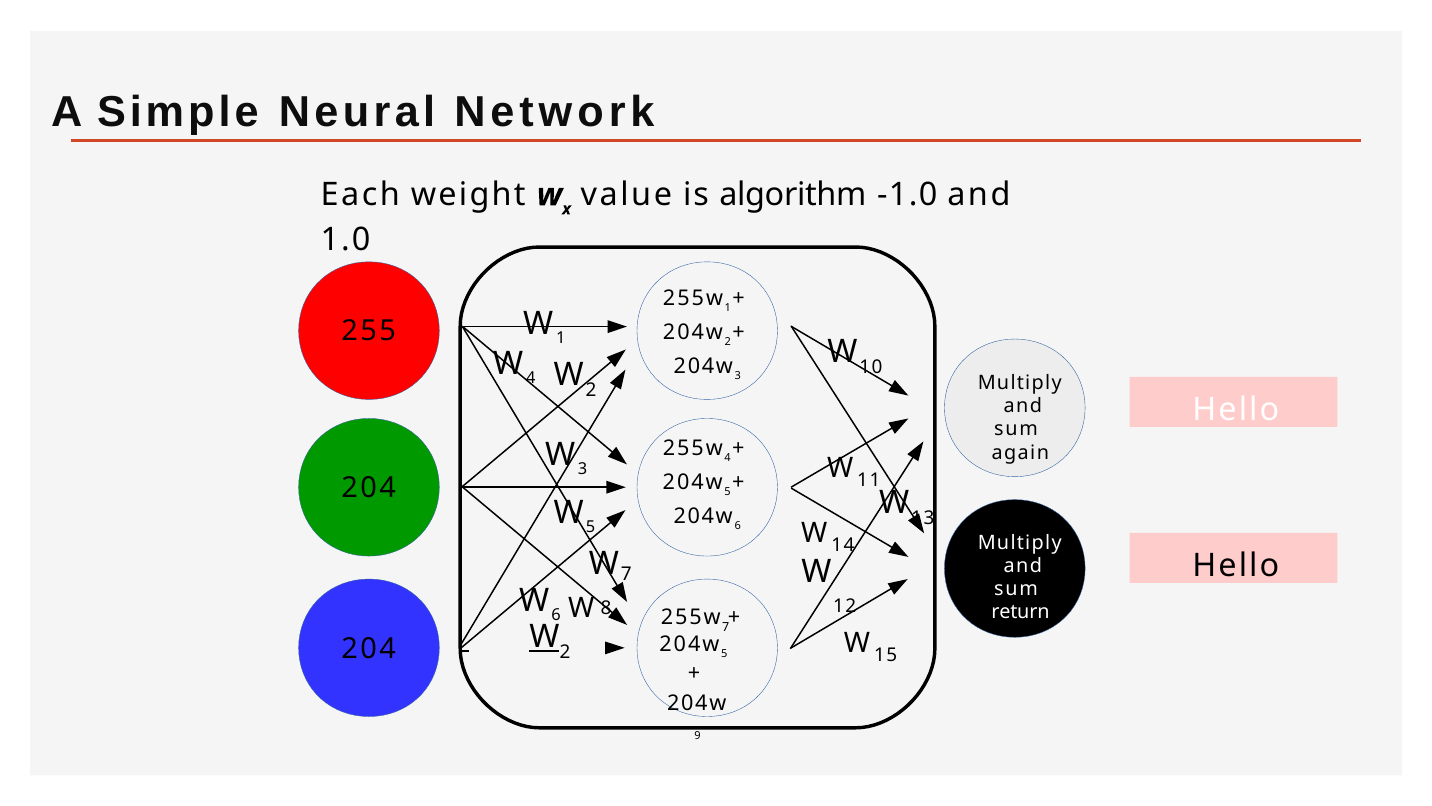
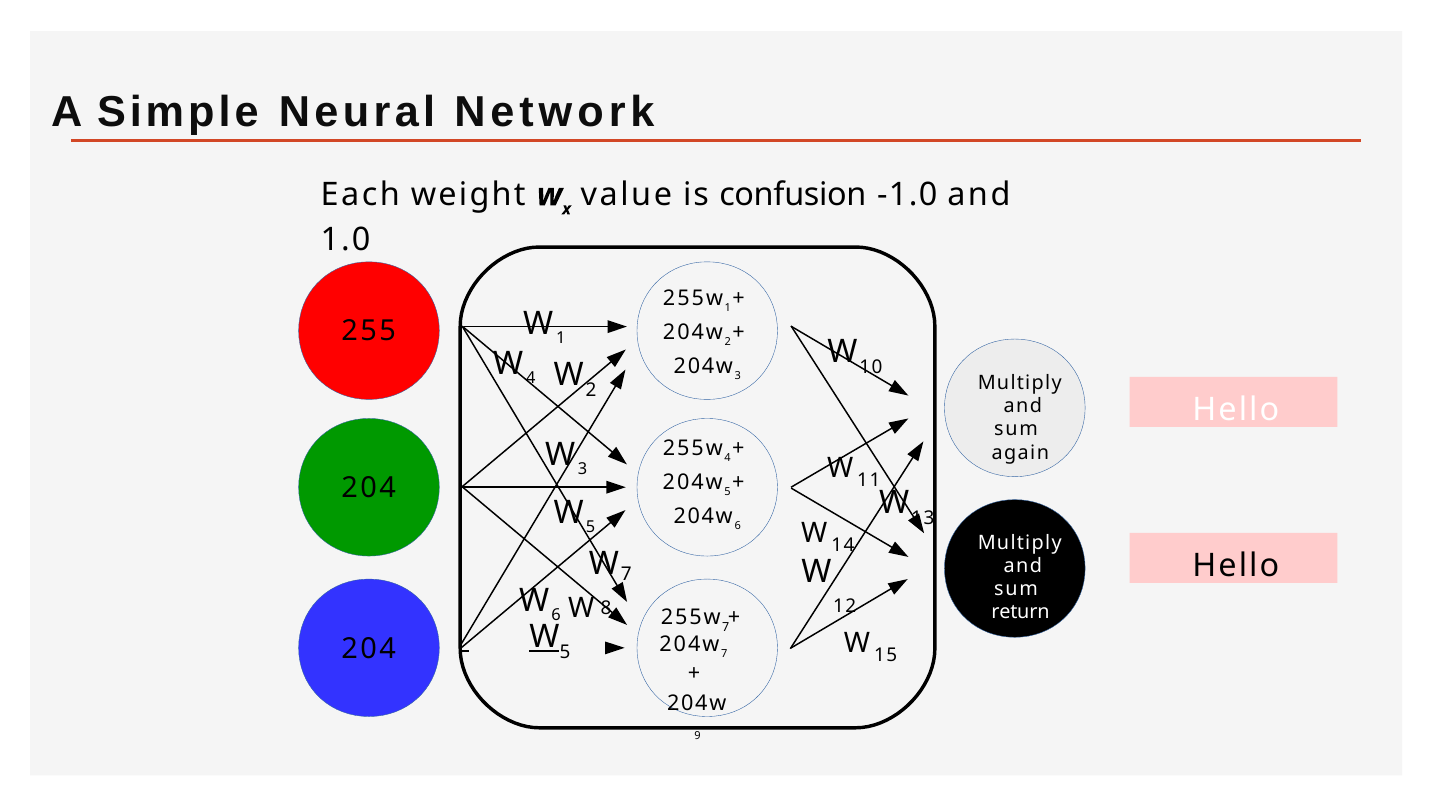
algorithm: algorithm -> confusion (793, 195)
2: 2 -> 5 (565, 651)
5: 5 -> 7 (724, 653)
